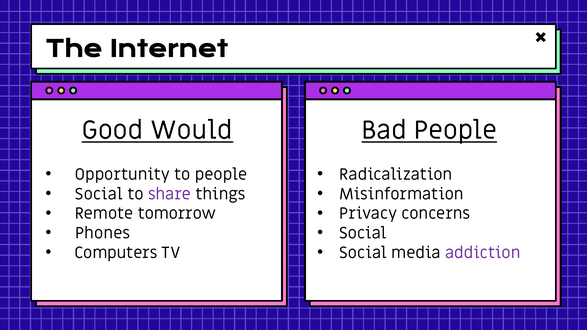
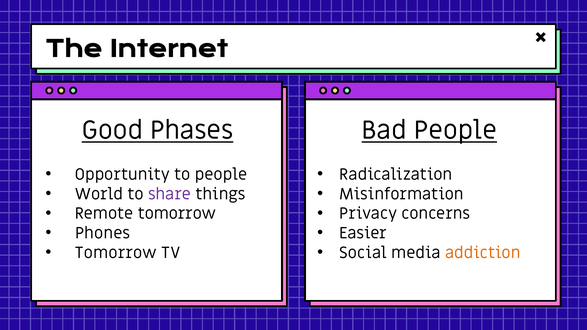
Would: Would -> Phases (192, 130)
Social: Social -> World (99, 194)
Social: Social -> Easier (363, 233)
Computers: Computers -> Tomorrow (116, 253)
addiction colour: purple -> orange (483, 253)
